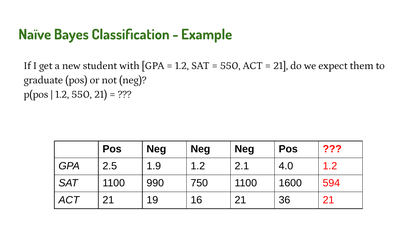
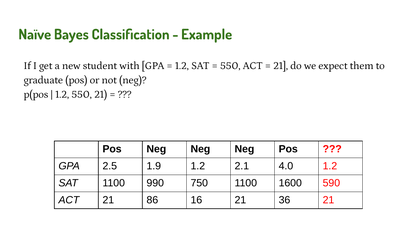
594: 594 -> 590 (331, 183)
19: 19 -> 86 (152, 200)
